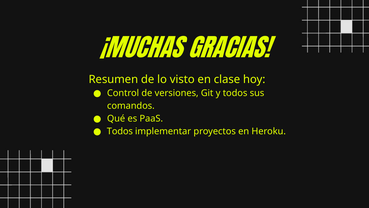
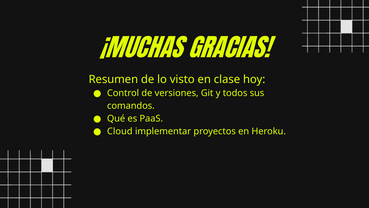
Todos: Todos -> Cloud (120, 131)
